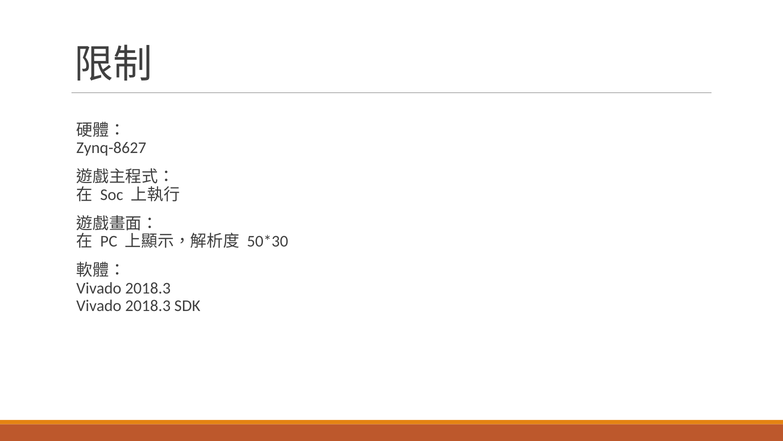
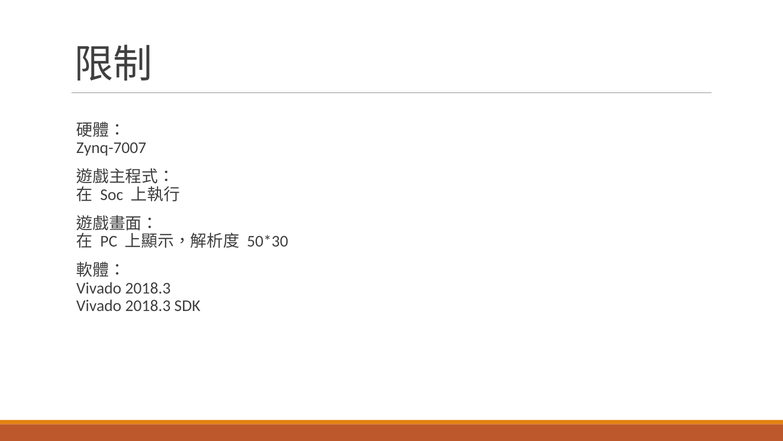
Zynq-8627: Zynq-8627 -> Zynq-7007 (111, 148)
